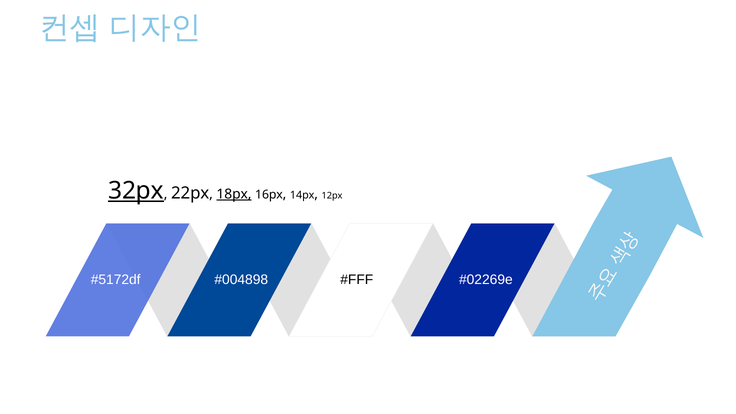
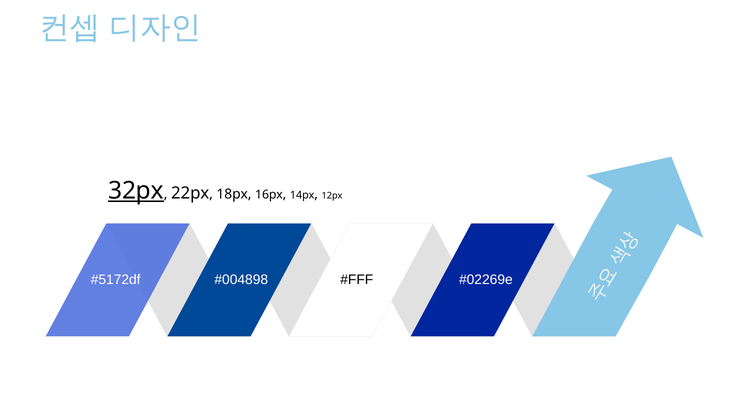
18px underline: present -> none (234, 194)
